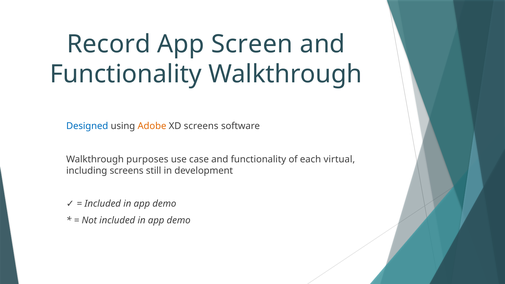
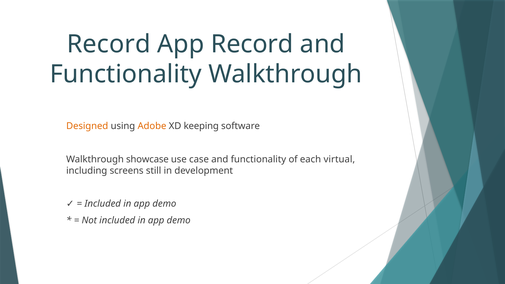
App Screen: Screen -> Record (252, 44)
Designed colour: blue -> orange (87, 126)
XD screens: screens -> keeping (201, 126)
purposes: purposes -> showcase (147, 159)
